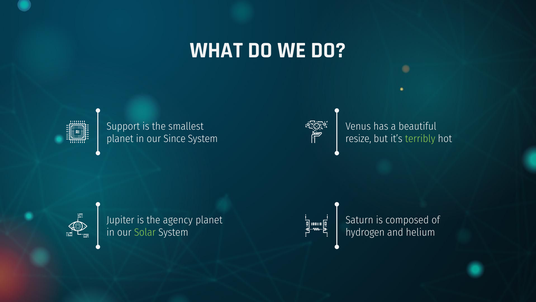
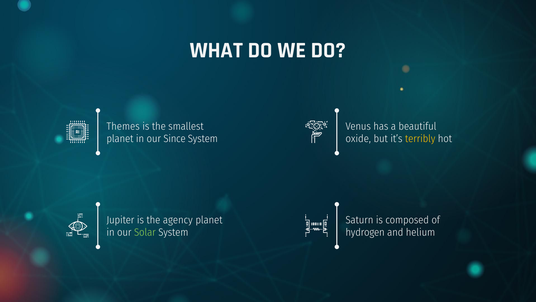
Support: Support -> Themes (123, 126)
resize: resize -> oxide (358, 139)
terribly colour: light green -> yellow (420, 139)
